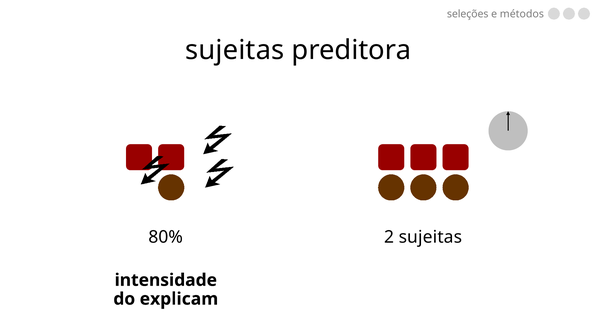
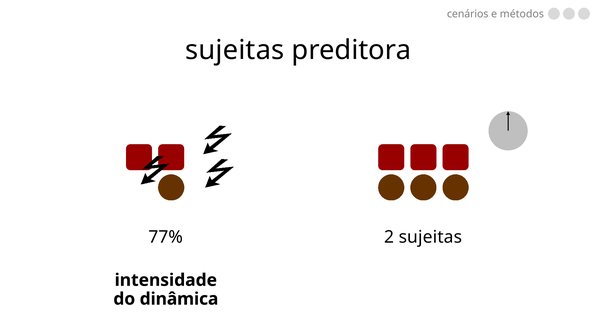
seleções: seleções -> cenários (468, 14)
80%: 80% -> 77% (166, 237)
explicam: explicam -> dinâmica (179, 299)
